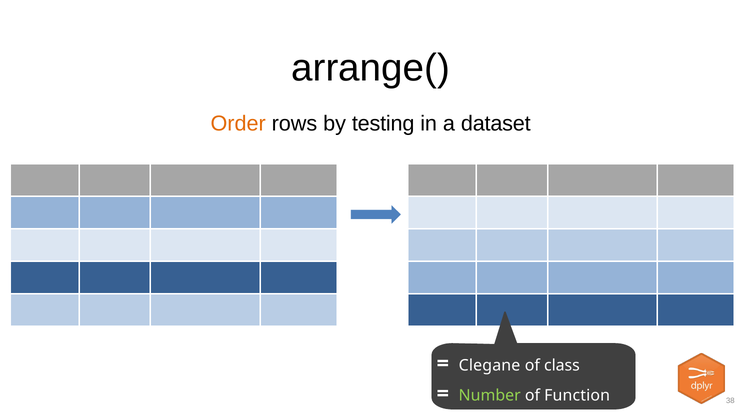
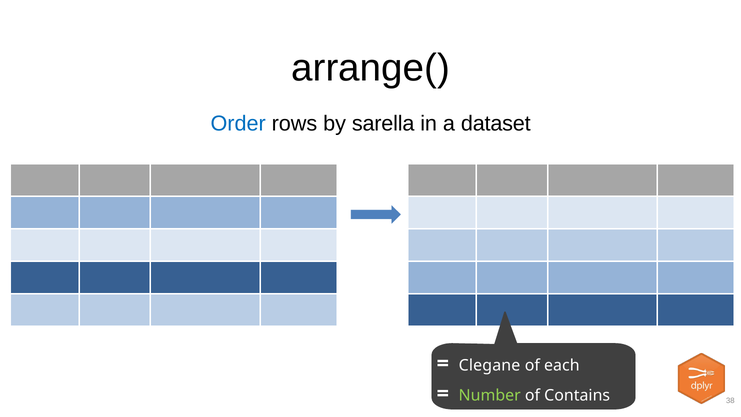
Order colour: orange -> blue (238, 124)
testing: testing -> sarella (383, 124)
class: class -> each (562, 365)
Function: Function -> Contains (577, 395)
